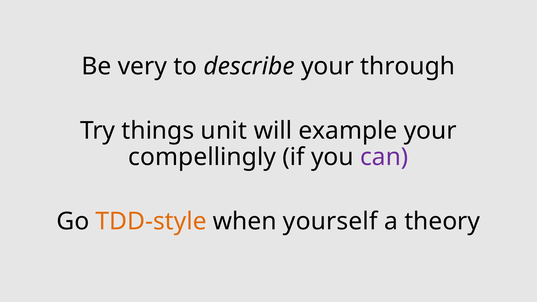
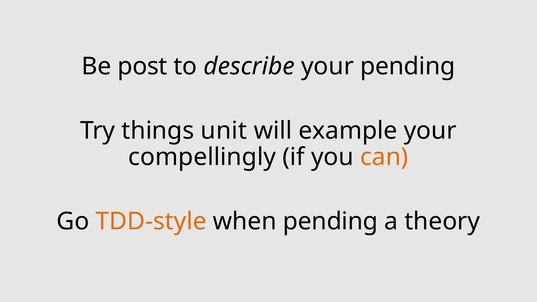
very: very -> post (142, 66)
your through: through -> pending (408, 66)
can colour: purple -> orange (384, 157)
when yourself: yourself -> pending (330, 222)
